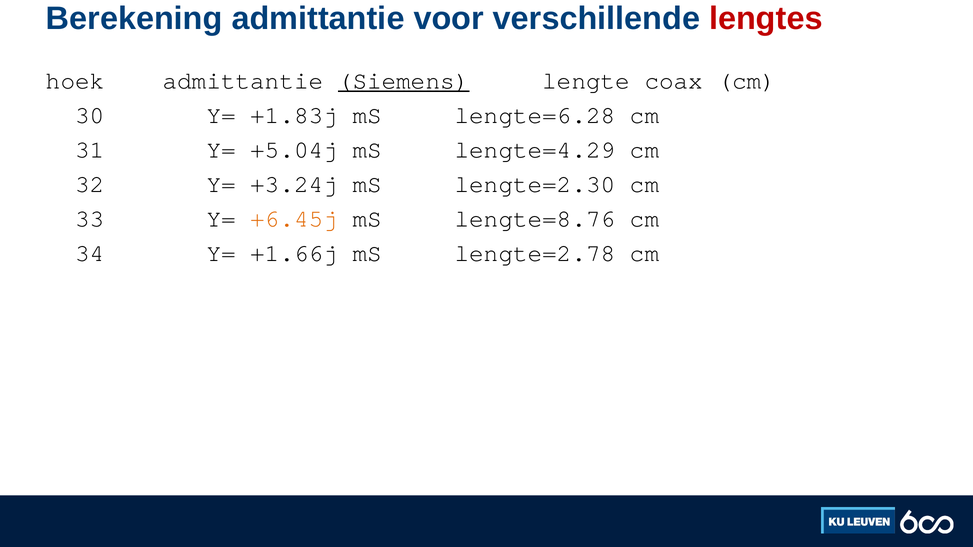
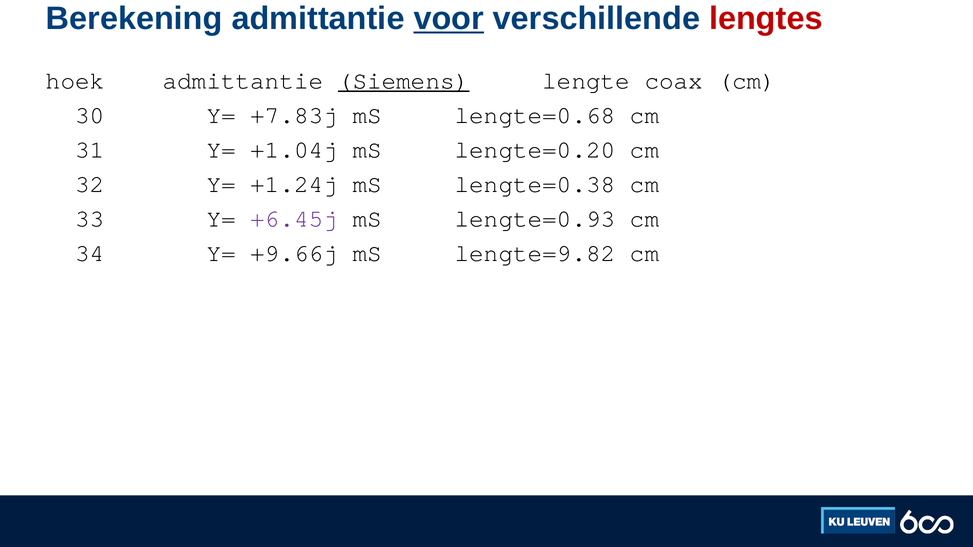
voor underline: none -> present (449, 19)
+1.83j: +1.83j -> +7.83j (294, 115)
lengte=6.28: lengte=6.28 -> lengte=0.68 (535, 115)
+5.04j: +5.04j -> +1.04j (294, 150)
lengte=4.29: lengte=4.29 -> lengte=0.20 (535, 150)
+3.24j: +3.24j -> +1.24j (294, 184)
lengte=2.30: lengte=2.30 -> lengte=0.38 (535, 184)
+6.45j colour: orange -> purple (294, 219)
lengte=8.76: lengte=8.76 -> lengte=0.93 (535, 219)
+1.66j: +1.66j -> +9.66j (294, 253)
lengte=2.78: lengte=2.78 -> lengte=9.82 (535, 253)
